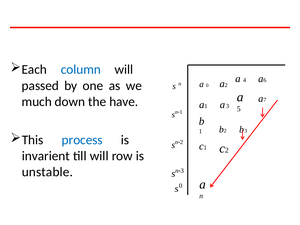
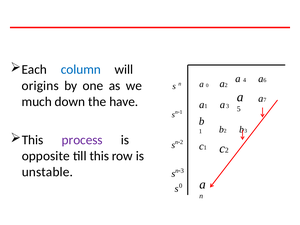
passed: passed -> origins (40, 86)
process colour: blue -> purple (82, 140)
invarient: invarient -> opposite (46, 156)
till will: will -> this (99, 156)
